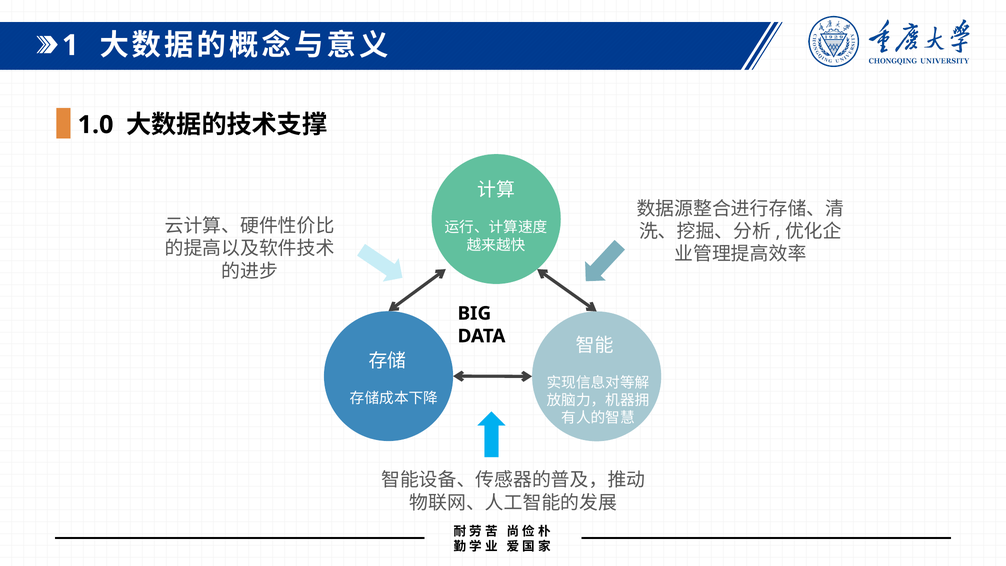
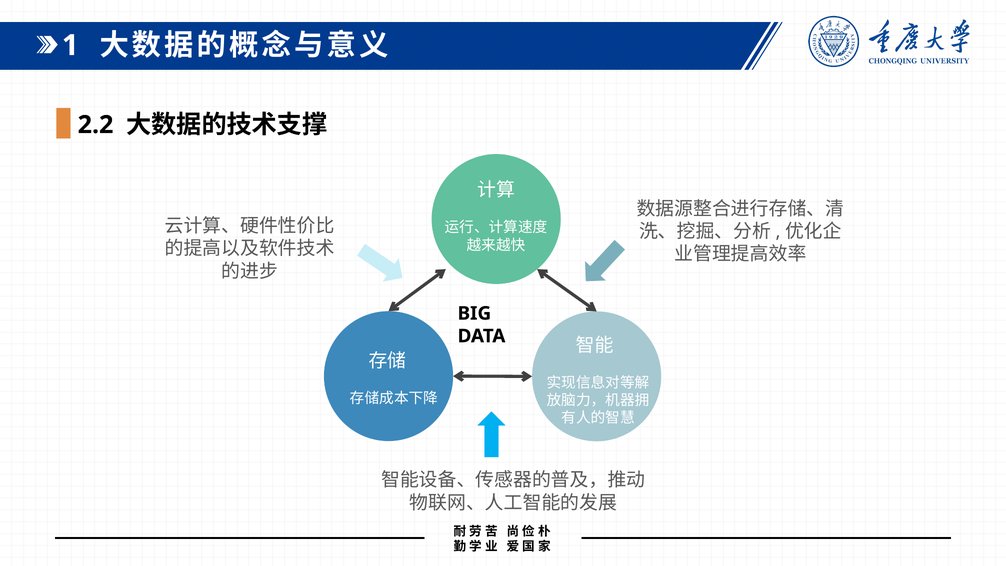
1.0: 1.0 -> 2.2 (96, 125)
